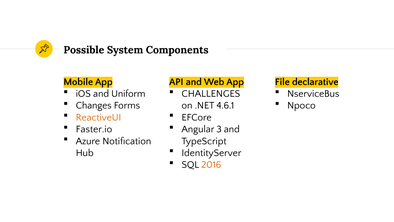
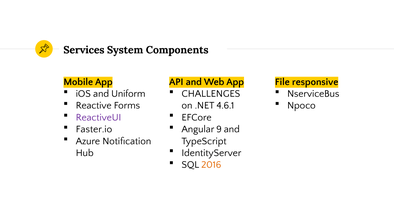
Possible: Possible -> Services (84, 50)
declarative: declarative -> responsive (315, 82)
Changes: Changes -> Reactive (94, 105)
ReactiveUI colour: orange -> purple (99, 117)
3: 3 -> 9 (219, 129)
